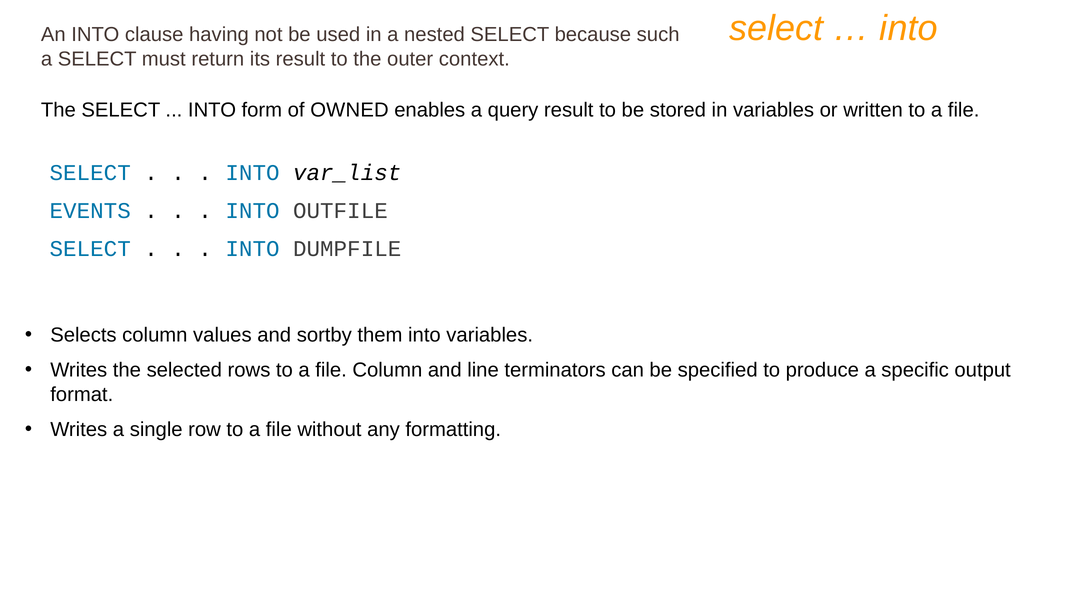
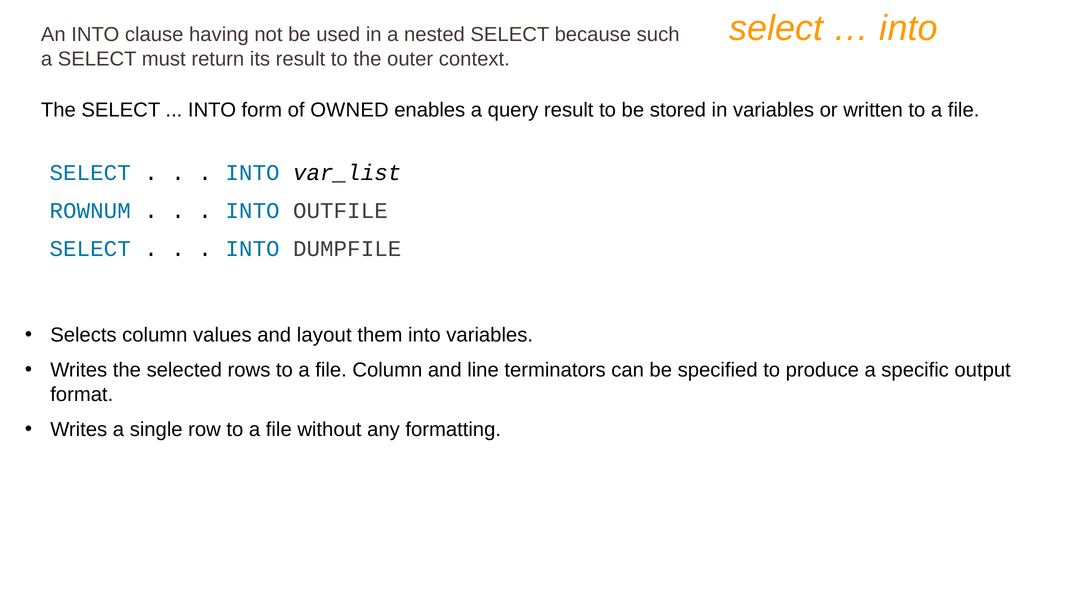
EVENTS: EVENTS -> ROWNUM (90, 211)
sortby: sortby -> layout (324, 335)
